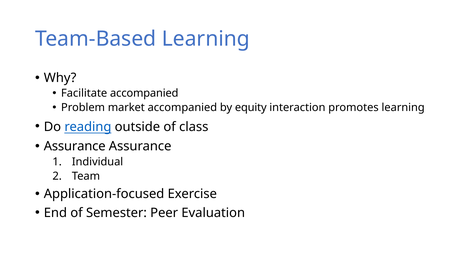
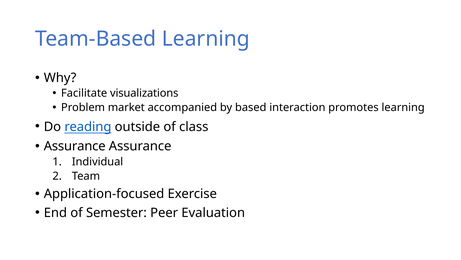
Facilitate accompanied: accompanied -> visualizations (144, 93)
equity: equity -> based (251, 107)
